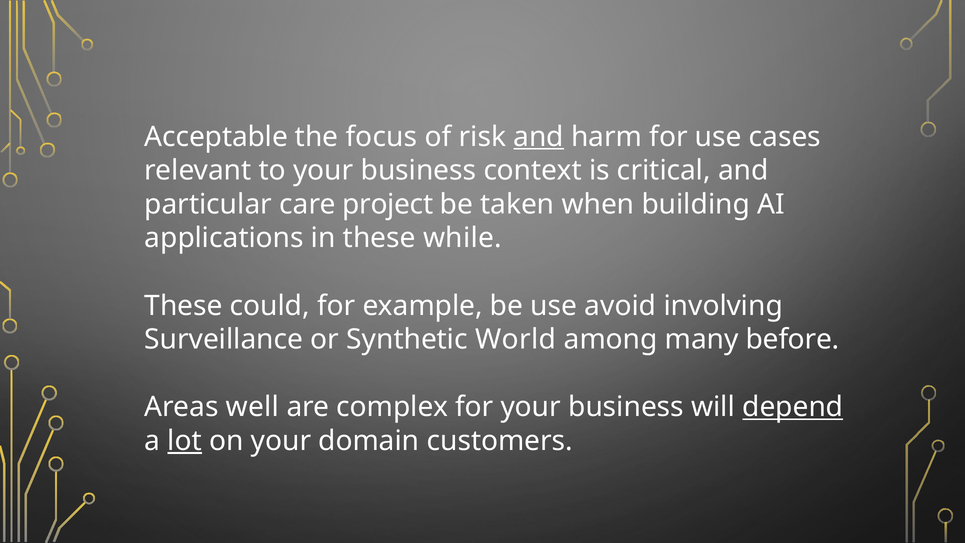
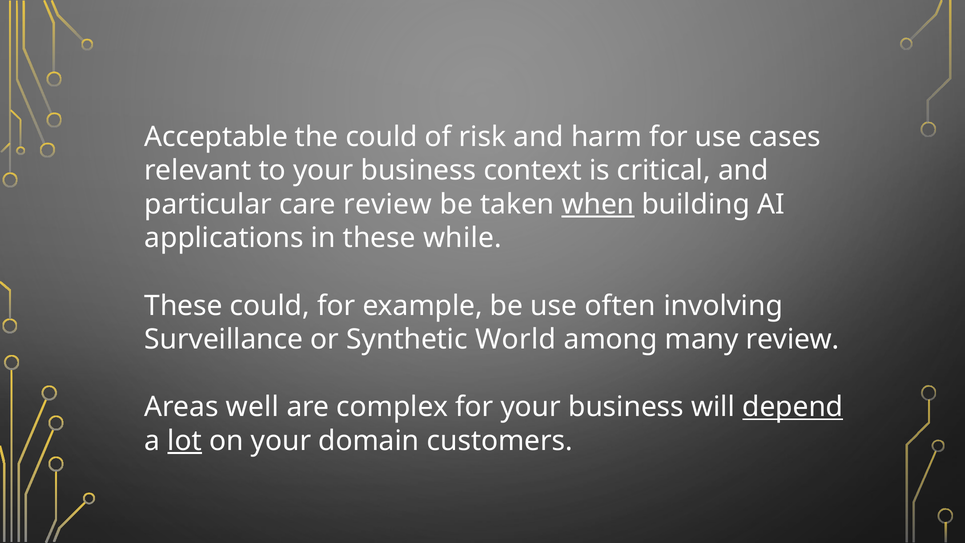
the focus: focus -> could (382, 137)
and underline: present -> none (539, 137)
care project: project -> review (387, 204)
when underline: none -> present (598, 204)
avoid: avoid -> often (620, 306)
many before: before -> review (793, 339)
